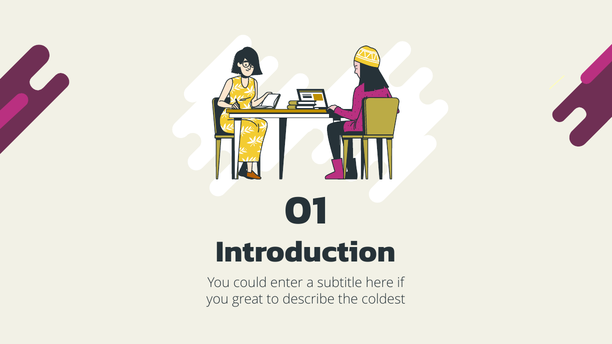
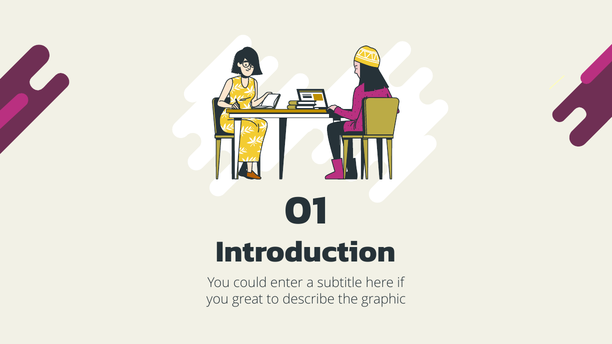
coldest: coldest -> graphic (384, 299)
